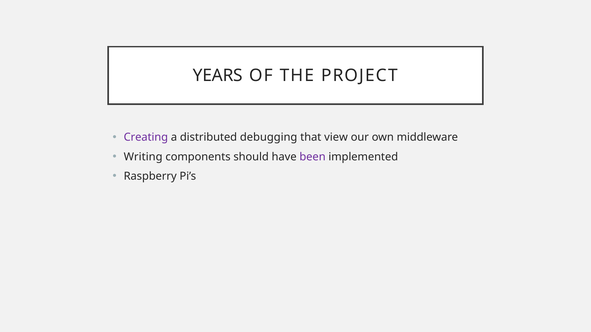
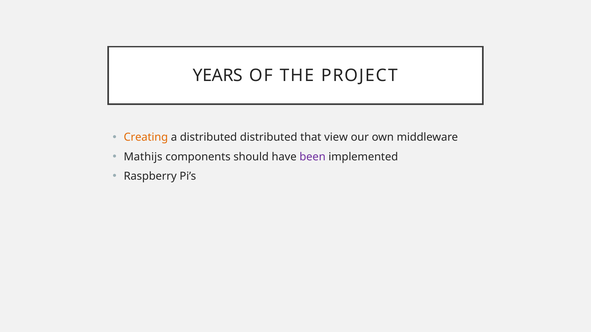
Creating colour: purple -> orange (146, 138)
distributed debugging: debugging -> distributed (269, 138)
Writing: Writing -> Mathijs (143, 157)
